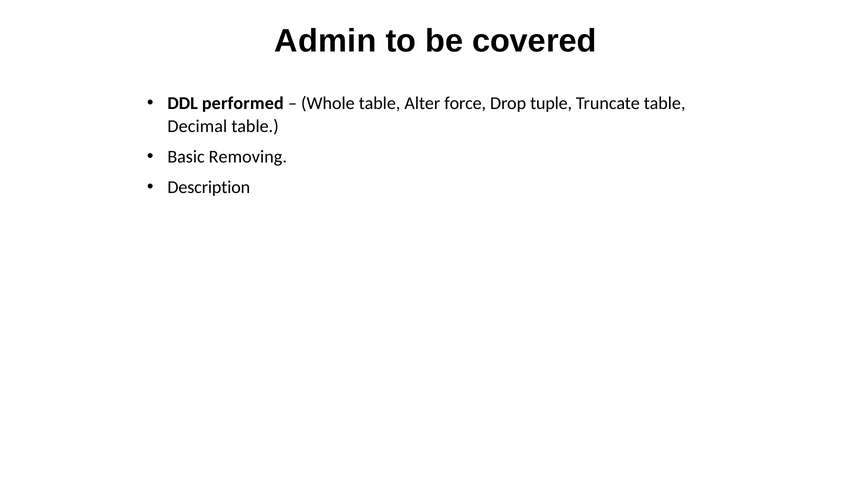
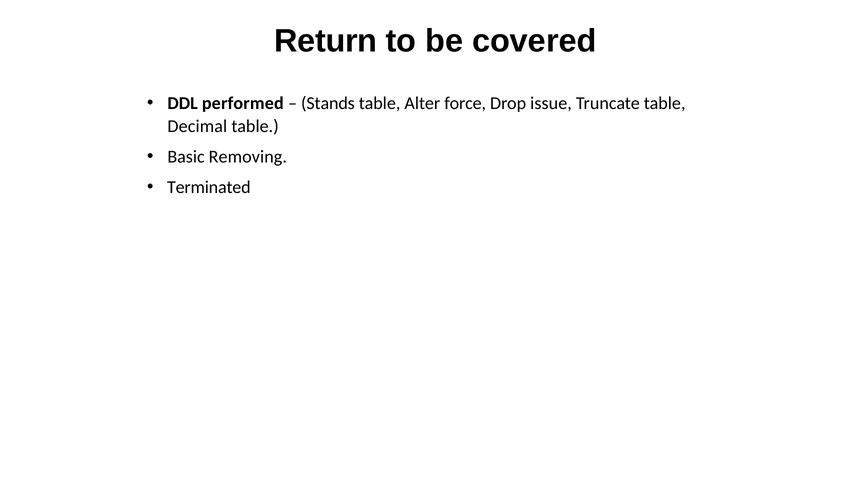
Admin: Admin -> Return (326, 41)
Whole: Whole -> Stands (328, 103)
tuple: tuple -> issue (551, 103)
Description: Description -> Terminated (209, 187)
